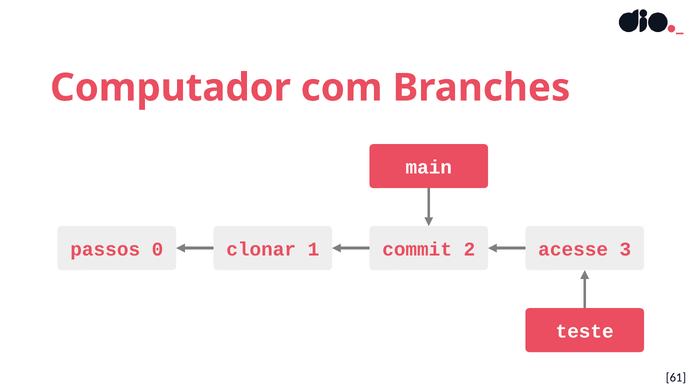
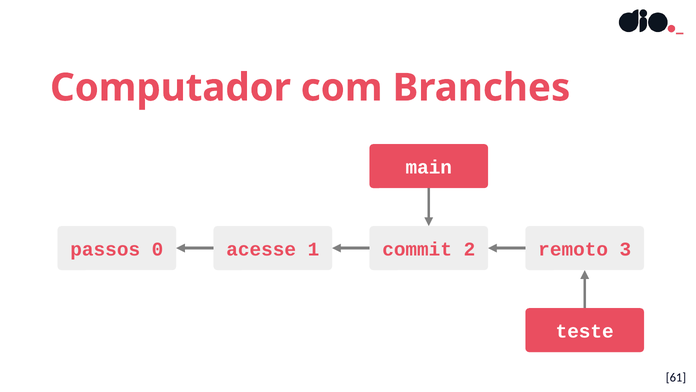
clonar: clonar -> acesse (261, 249)
acesse: acesse -> remoto (573, 249)
